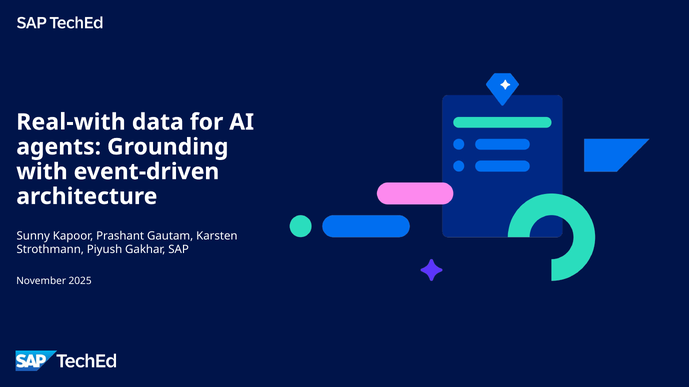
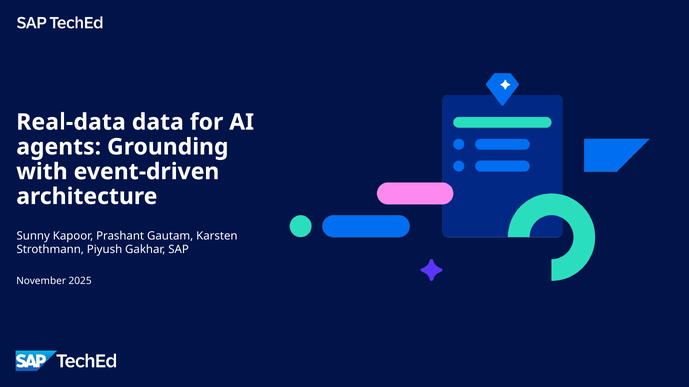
Real-with: Real-with -> Real-data (71, 122)
